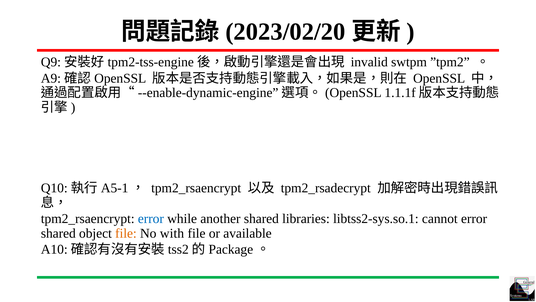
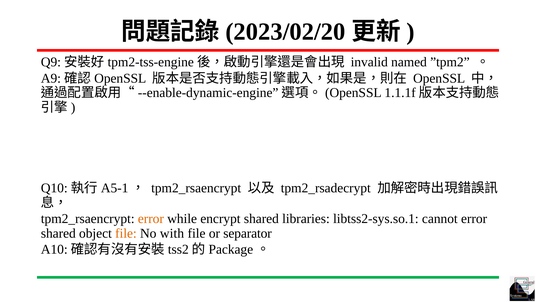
swtpm: swtpm -> named (409, 62)
error colour: blue -> orange (151, 218)
another: another -> encrypt (220, 218)
available: available -> separator (248, 233)
